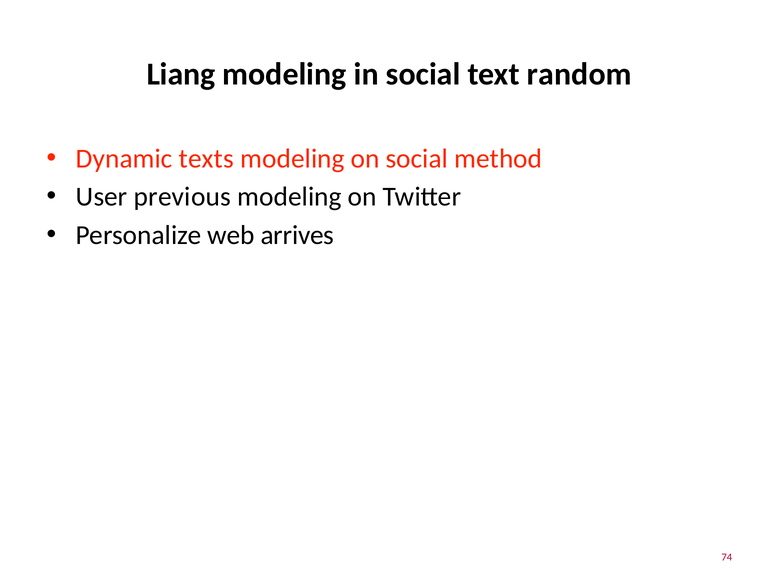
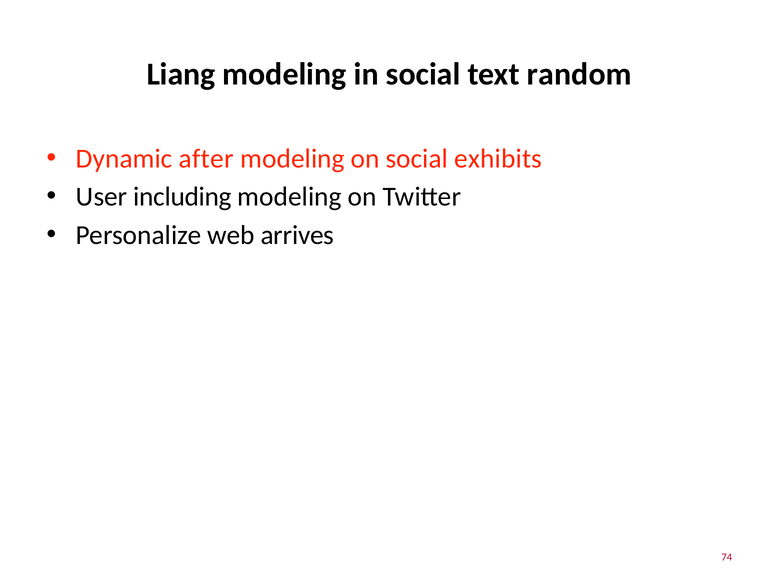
texts: texts -> after (206, 159)
method: method -> exhibits (498, 159)
previous: previous -> including (183, 197)
